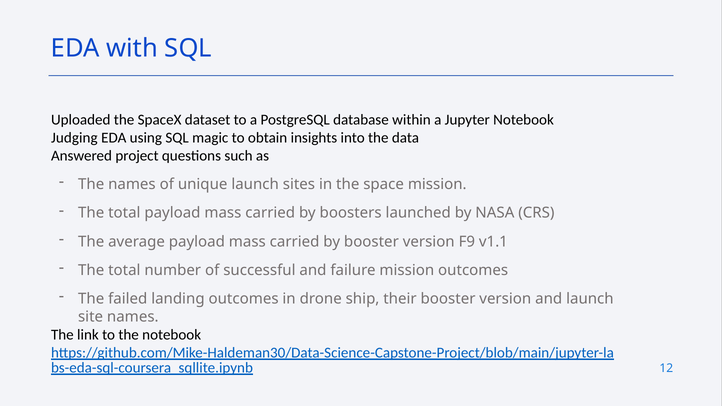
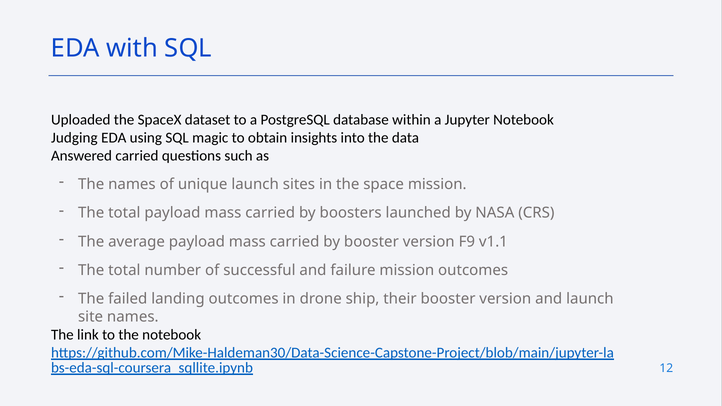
Answered project: project -> carried (137, 156)
